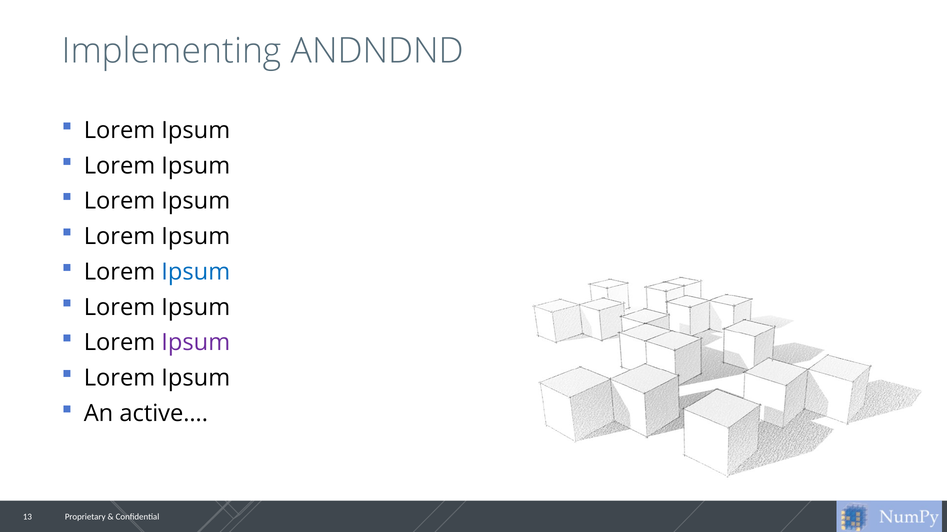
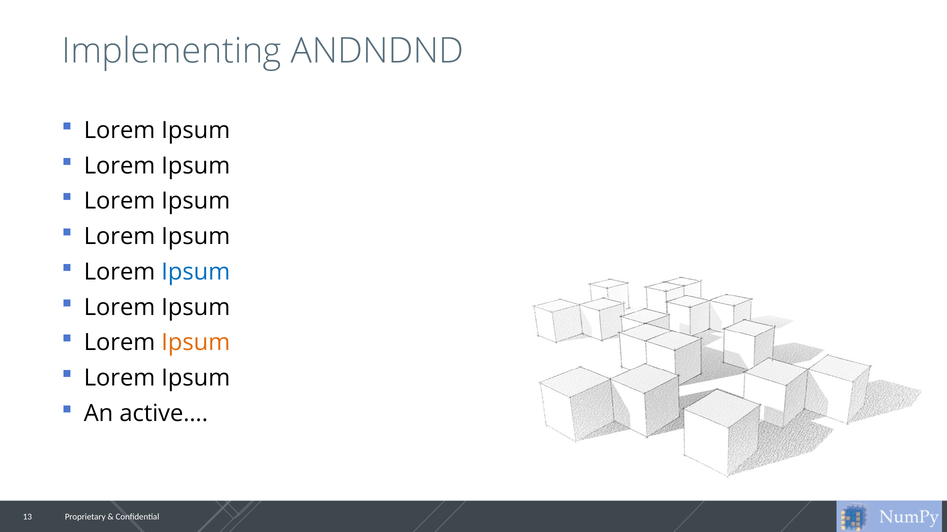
Ipsum colour: purple -> orange (196, 343)
